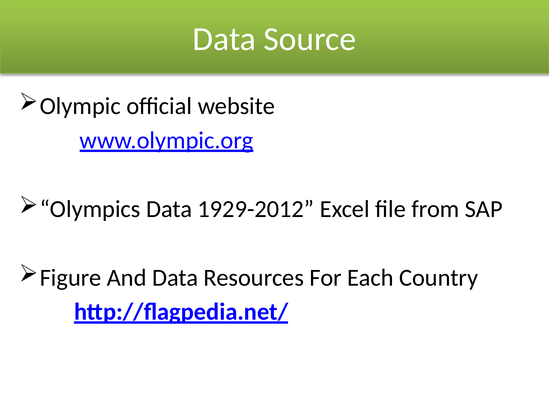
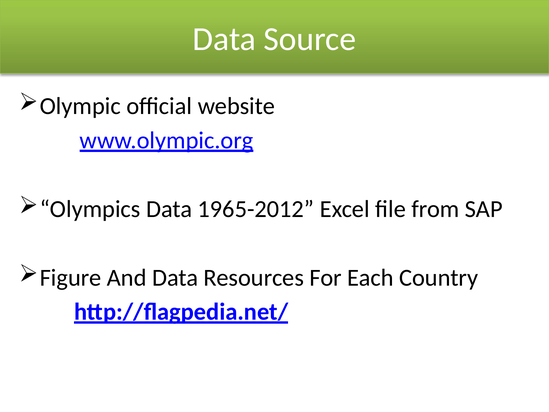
1929-2012: 1929-2012 -> 1965-2012 (256, 209)
